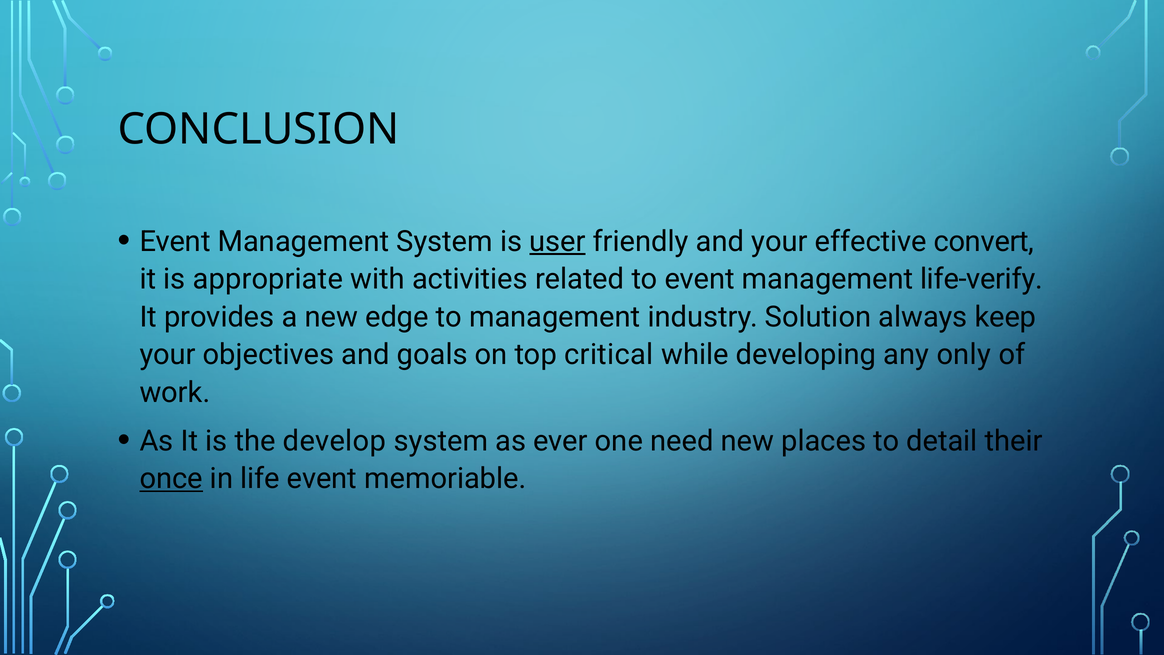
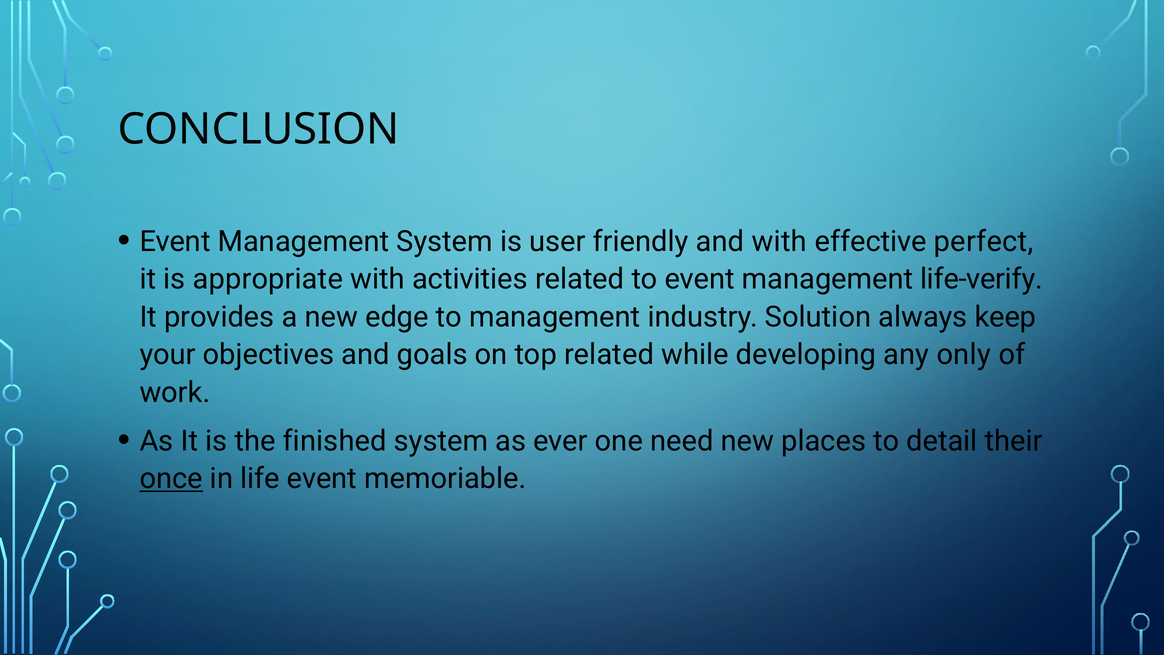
user underline: present -> none (557, 241)
and your: your -> with (779, 241)
convert: convert -> perfect (984, 241)
top critical: critical -> related (609, 355)
develop: develop -> finished (335, 441)
